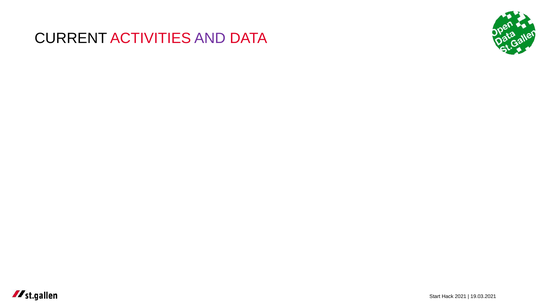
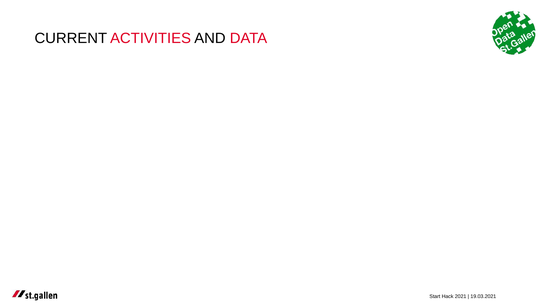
AND colour: purple -> black (210, 38)
